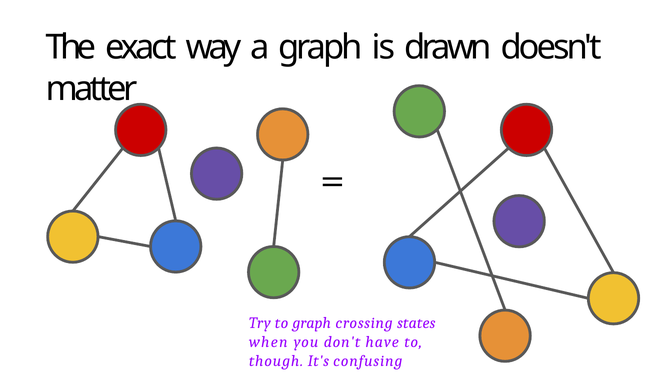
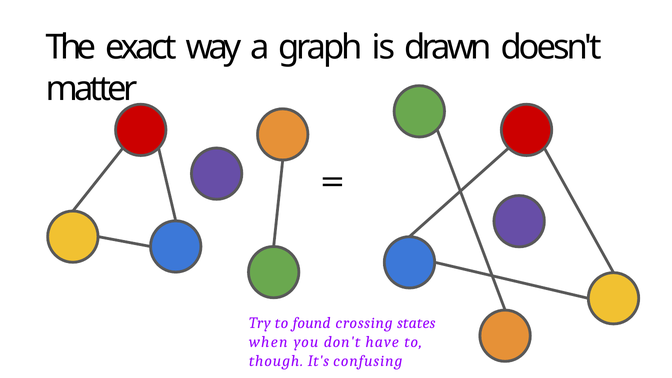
to graph: graph -> found (312, 323)
